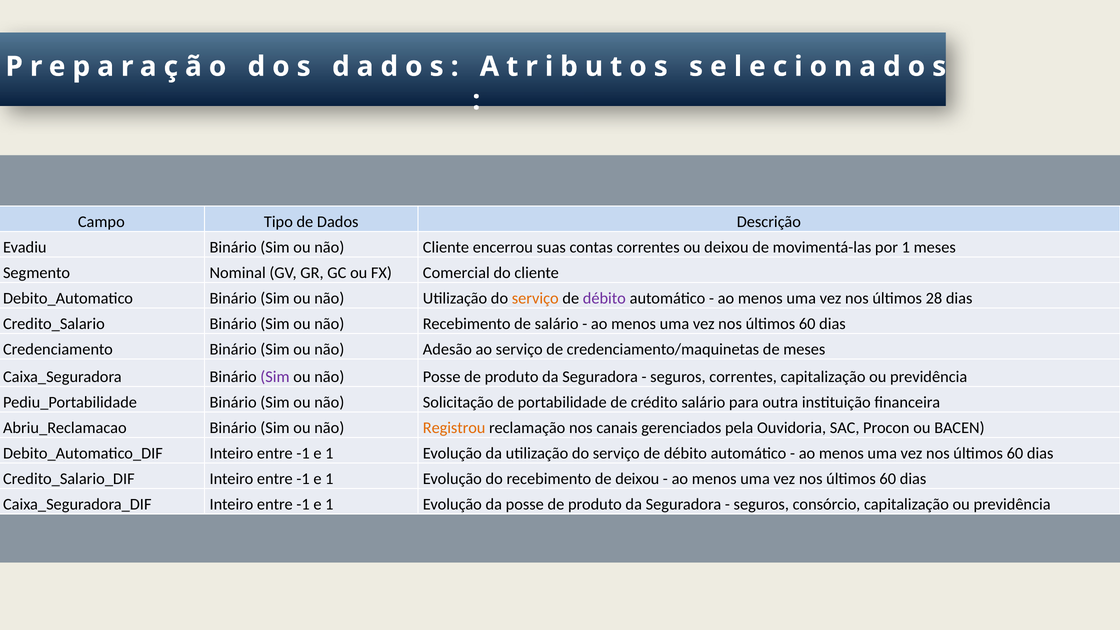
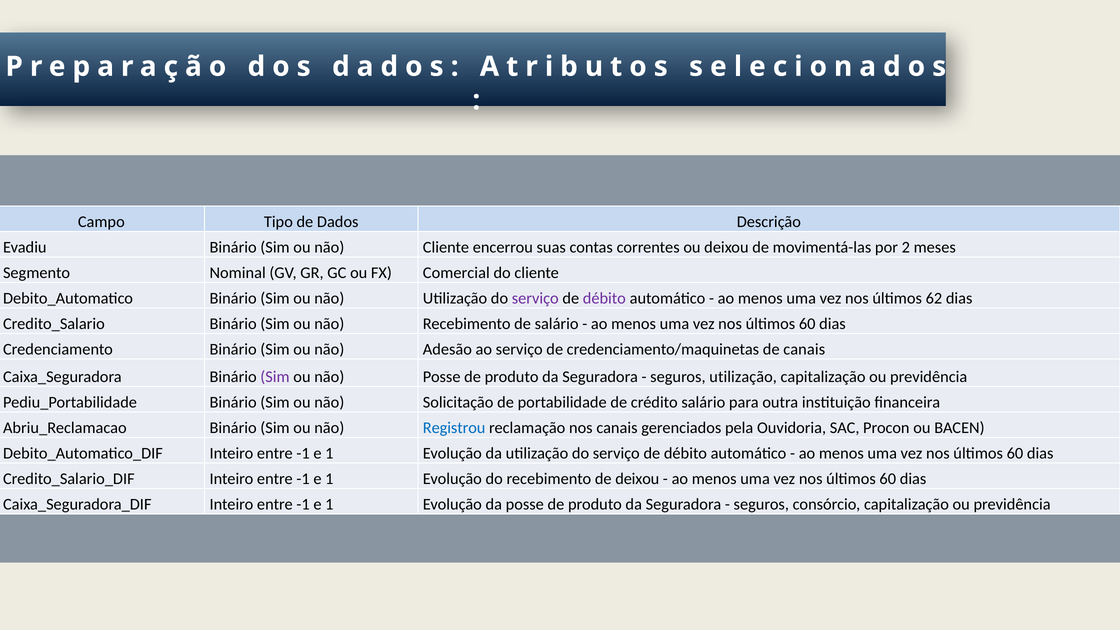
por 1: 1 -> 2 (906, 247)
serviço colour: orange -> purple (535, 298)
28: 28 -> 62 (934, 298)
de meses: meses -> canais (804, 349)
seguros correntes: correntes -> utilização (743, 377)
Registrou colour: orange -> blue (454, 428)
